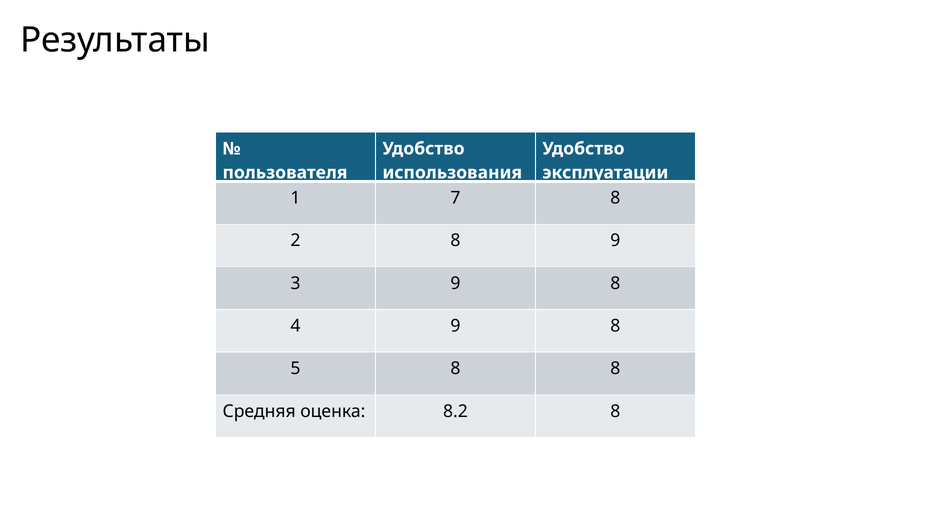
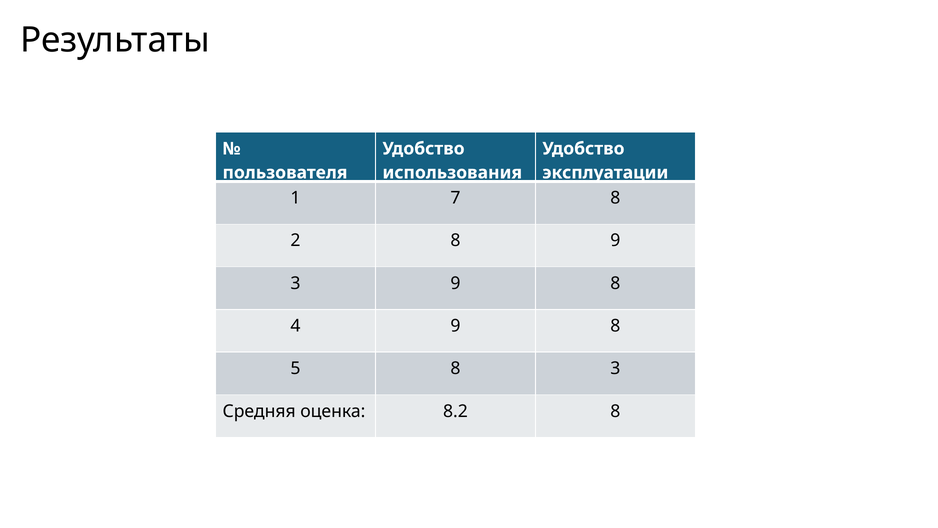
8 8: 8 -> 3 (615, 368)
